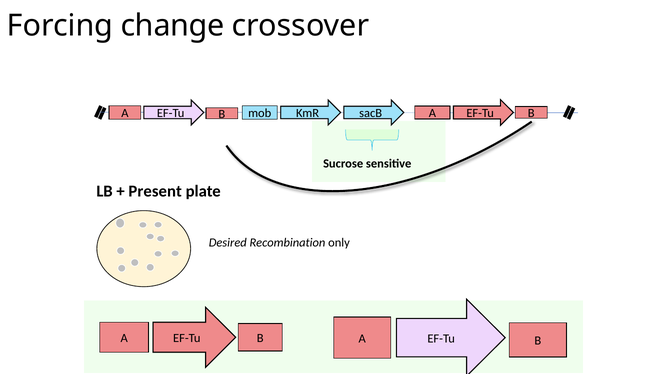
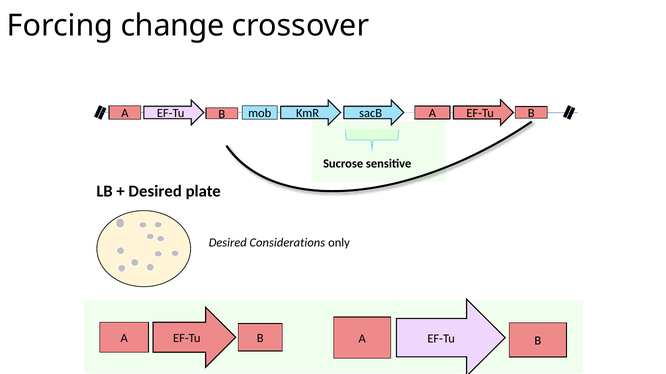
Present: Present -> Desired (155, 192)
Recombination: Recombination -> Considerations (287, 243)
